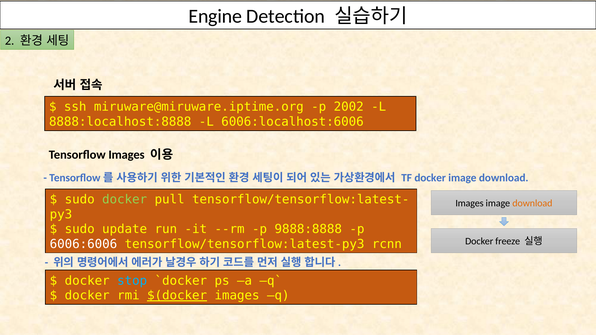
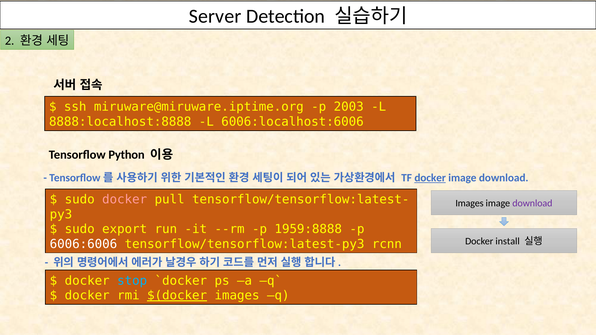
Engine: Engine -> Server (215, 16)
2002: 2002 -> 2003 (349, 107)
Tensorflow Images: Images -> Python (127, 155)
docker underline: none -> present (430, 178)
docker colour: light green -> pink (125, 200)
download colour: orange -> purple (532, 204)
update: update -> export (125, 229)
9888:8888: 9888:8888 -> 1959:8888 (308, 229)
freeze: freeze -> install (508, 241)
